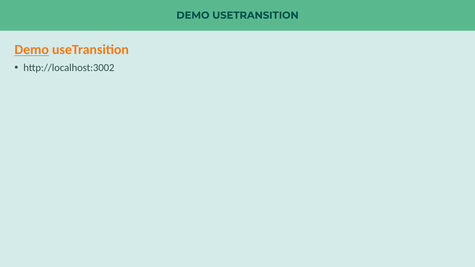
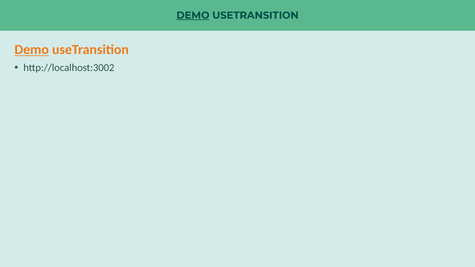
DEMO underline: none -> present (193, 15)
